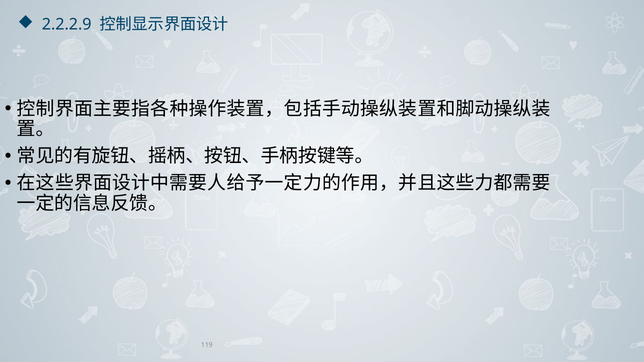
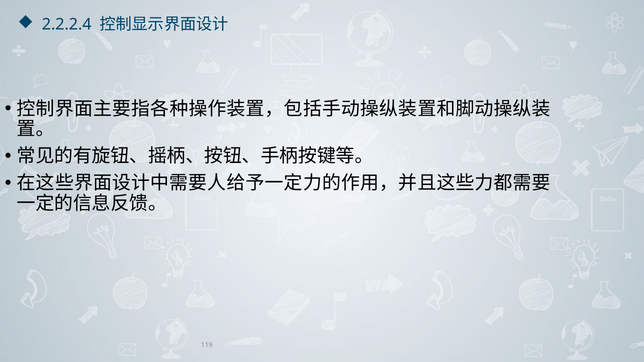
2.2.2.9: 2.2.2.9 -> 2.2.2.4 (67, 25)
